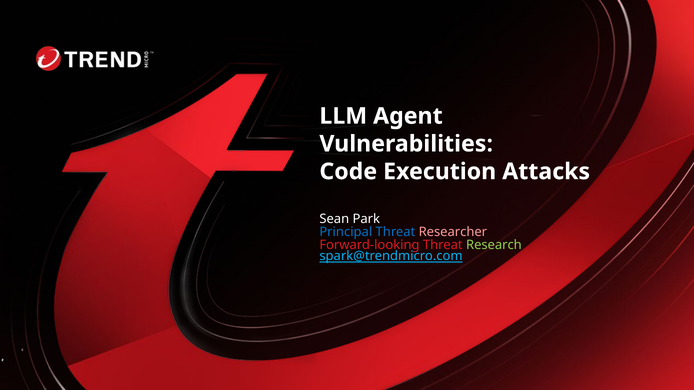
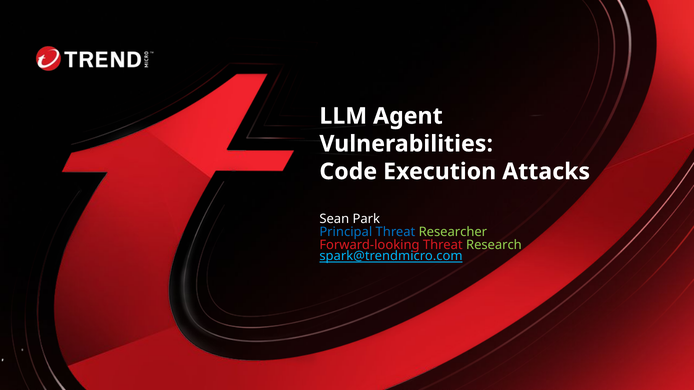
Researcher colour: pink -> light green (453, 232)
